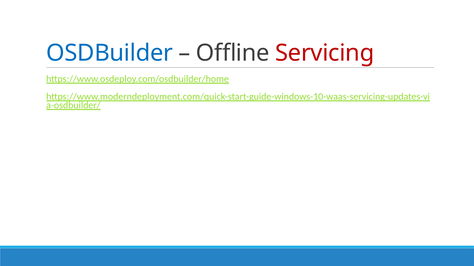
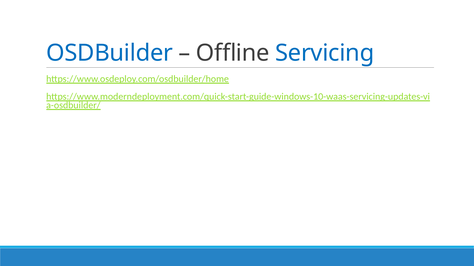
Servicing colour: red -> blue (325, 53)
